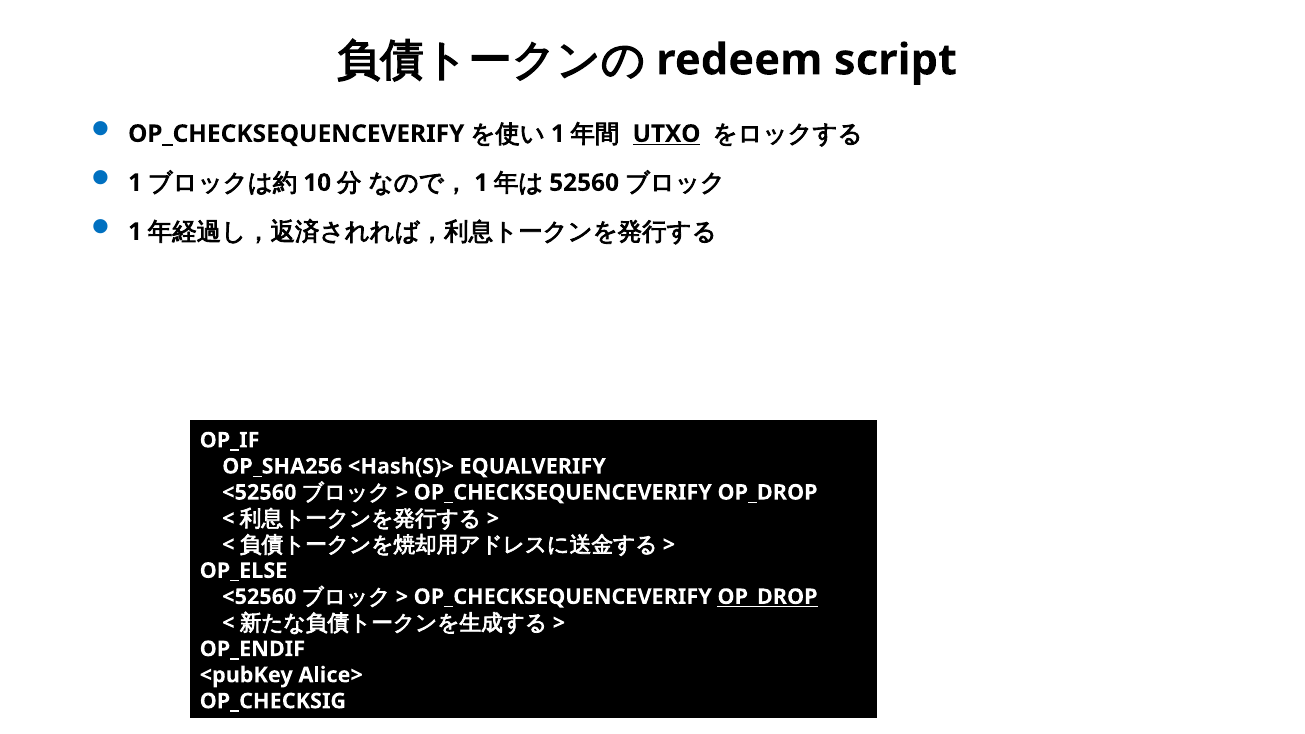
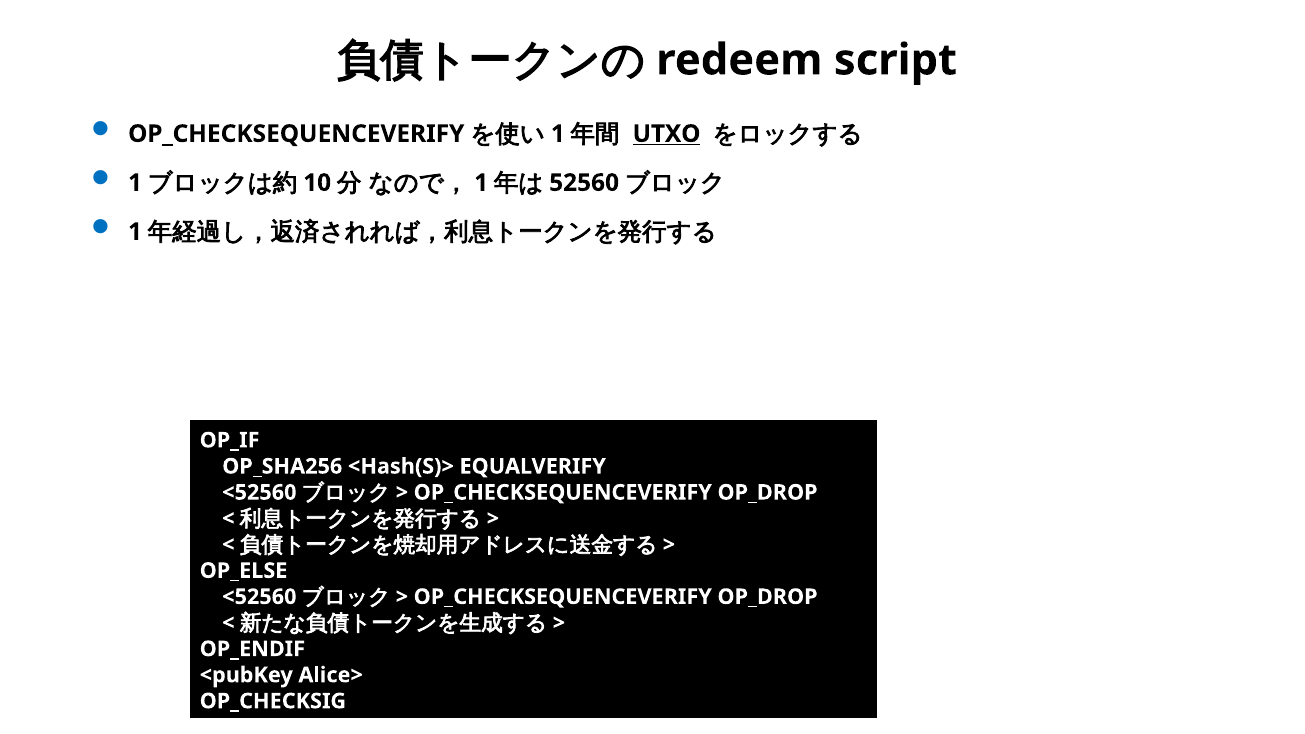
OP_DROP underline: present -> none (768, 597)
